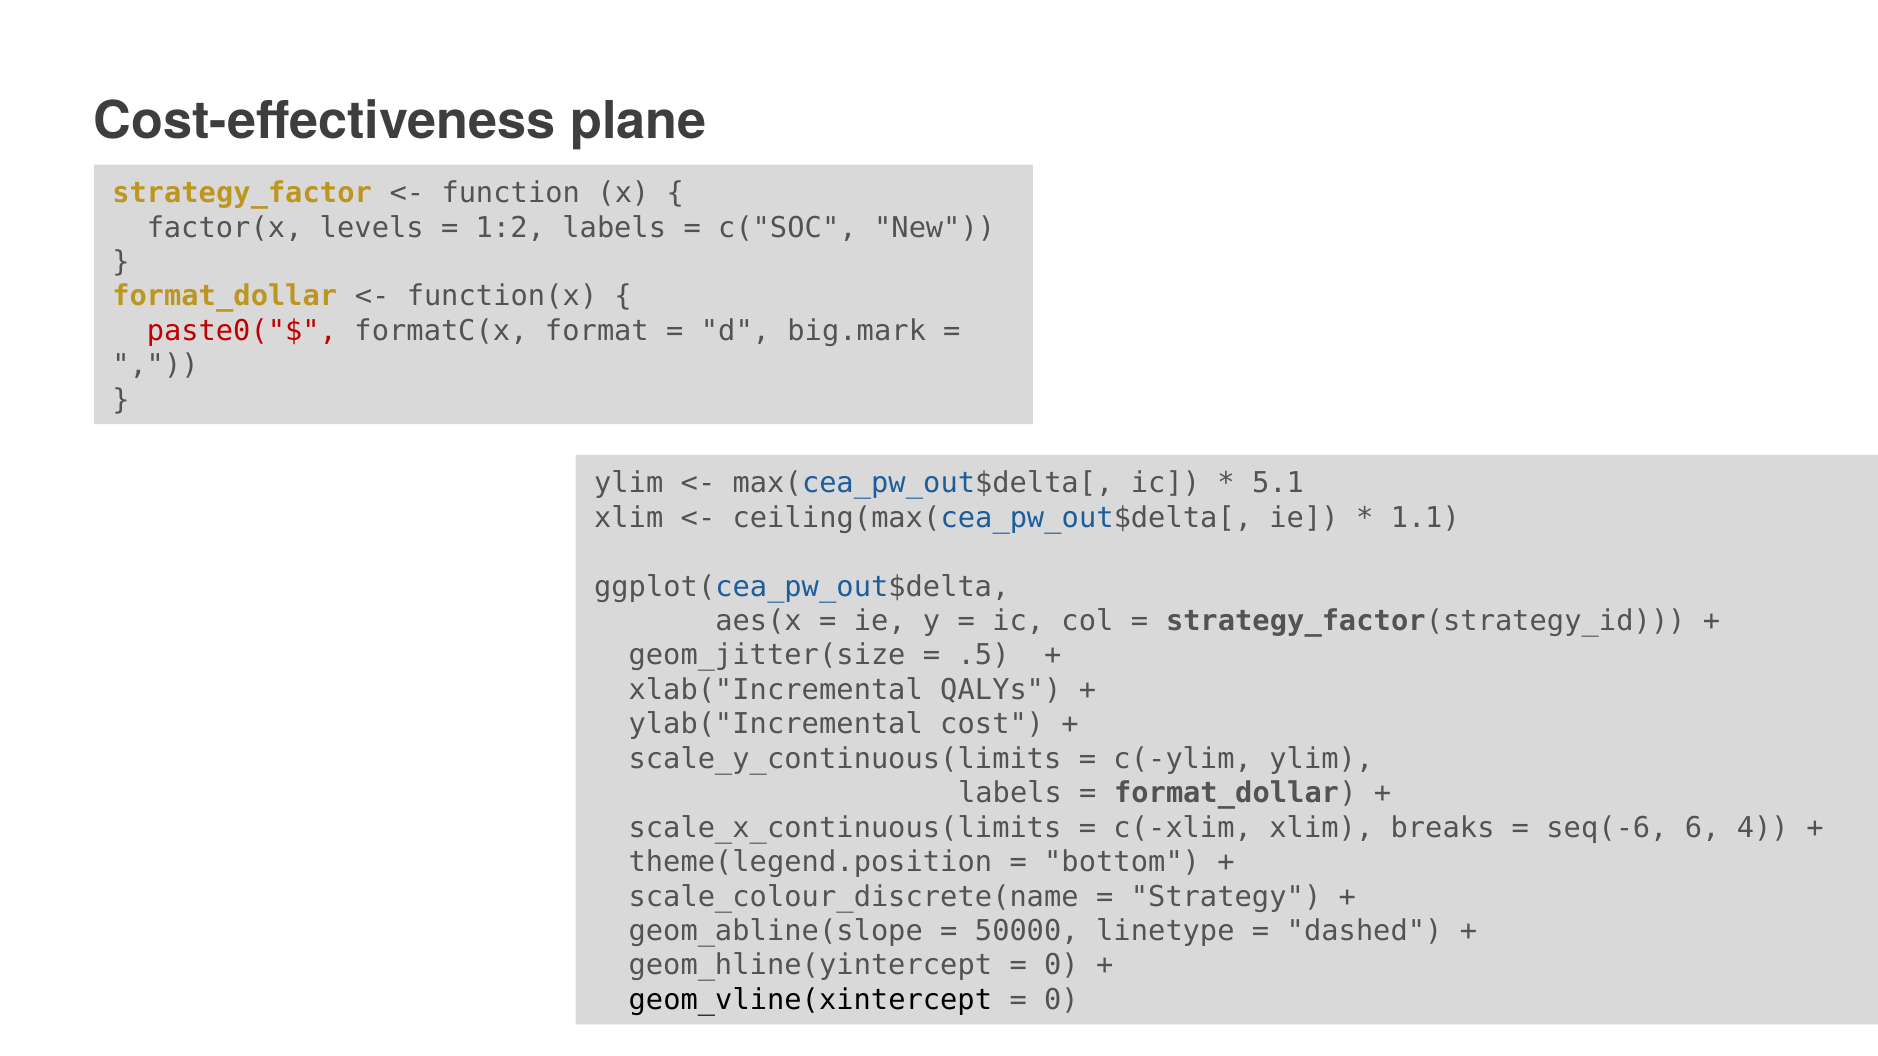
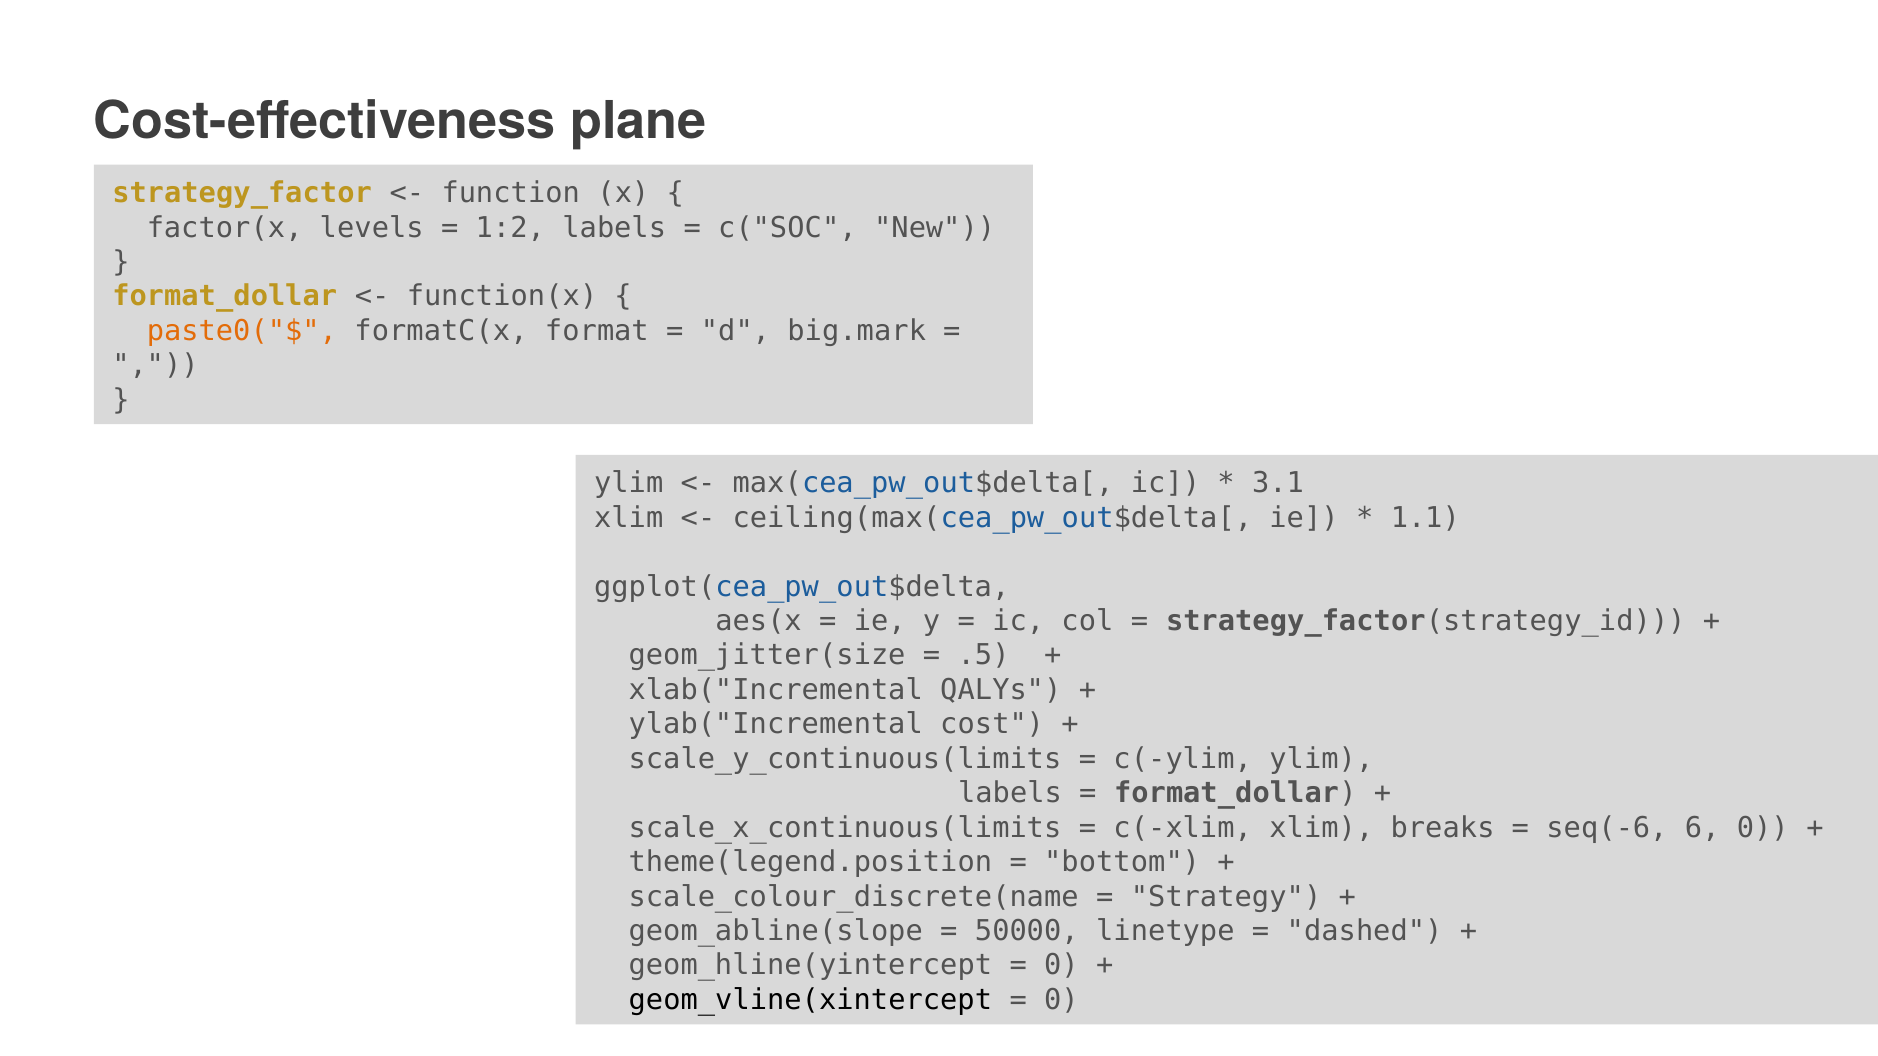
paste0("$ colour: red -> orange (242, 331)
5.1: 5.1 -> 3.1 (1278, 483)
6 4: 4 -> 0 (1763, 828)
